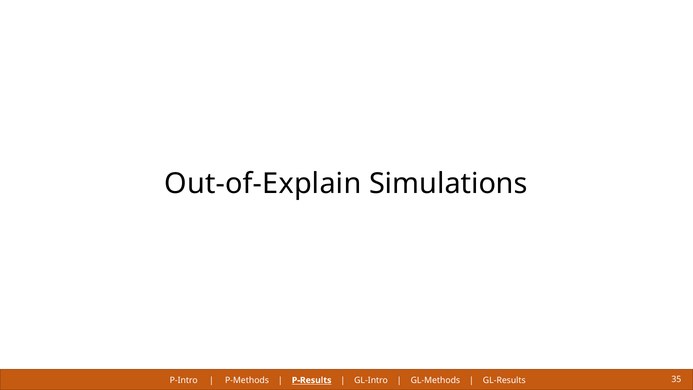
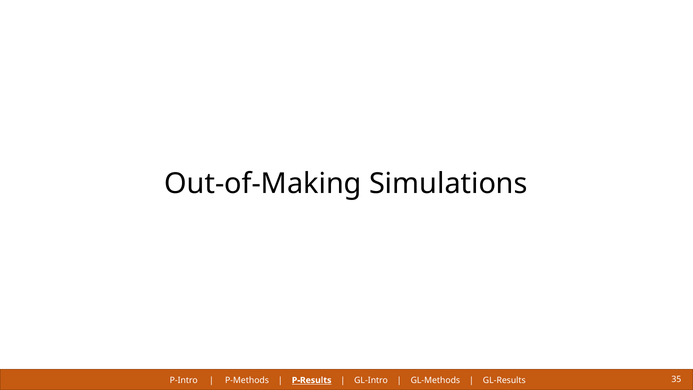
Out-of-Explain: Out-of-Explain -> Out-of-Making (263, 184)
